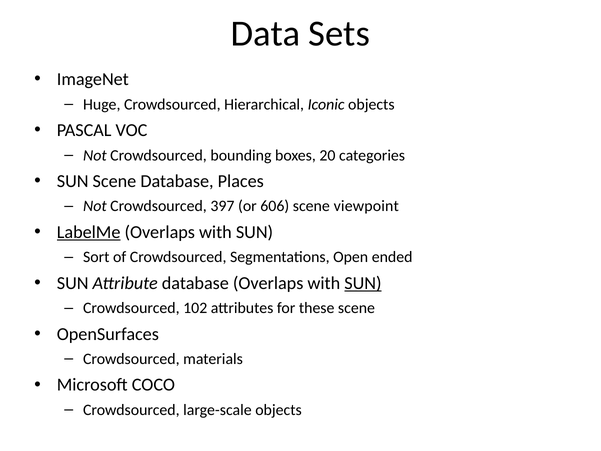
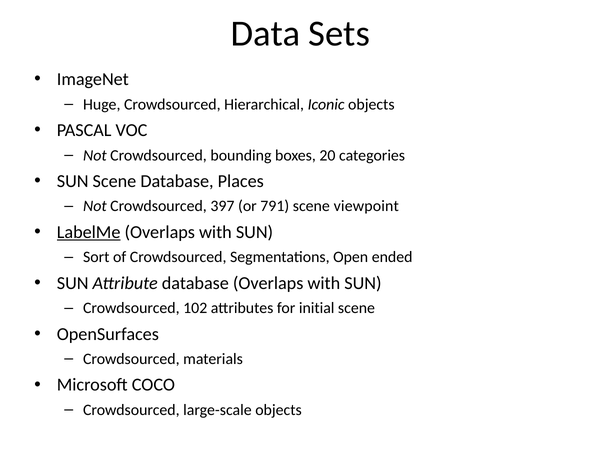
606: 606 -> 791 (275, 206)
SUN underline: present -> none (363, 283)
these: these -> initial (317, 308)
